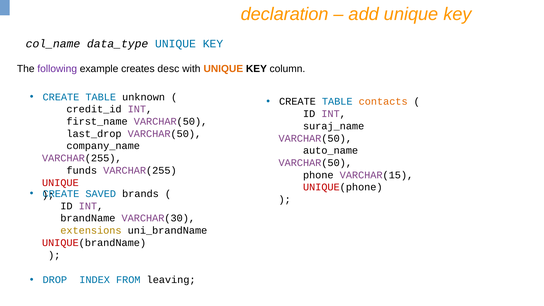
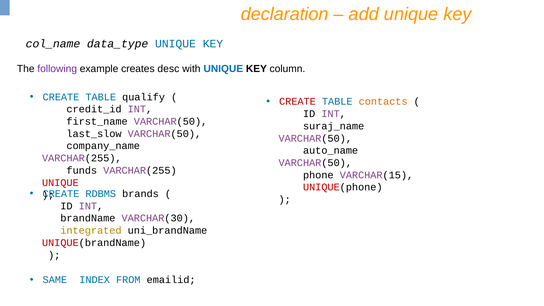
UNIQUE colour: orange -> blue (223, 69)
unknown: unknown -> qualify (144, 97)
CREATE colour: black -> red (297, 102)
last_drop: last_drop -> last_slow (94, 134)
SAVED: SAVED -> RDBMS (101, 194)
extensions: extensions -> integrated (91, 231)
DROP: DROP -> SAME (55, 280)
leaving: leaving -> emailid (171, 280)
